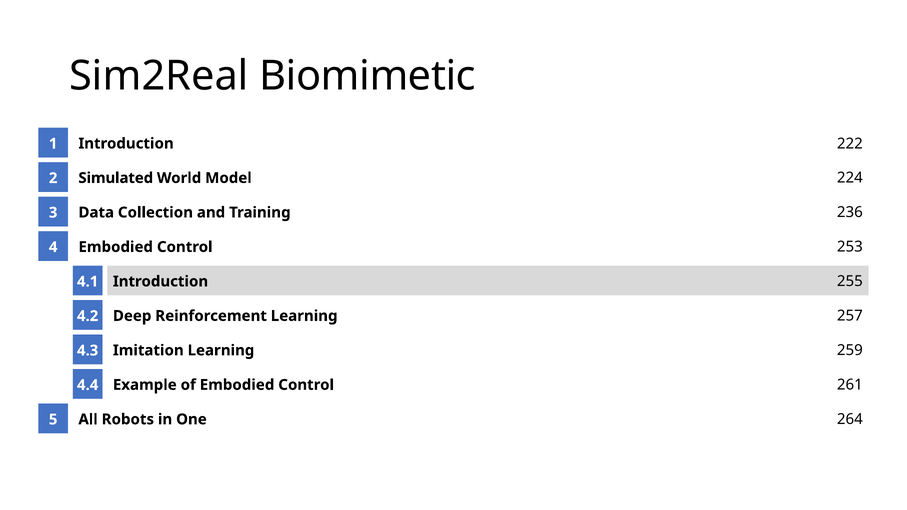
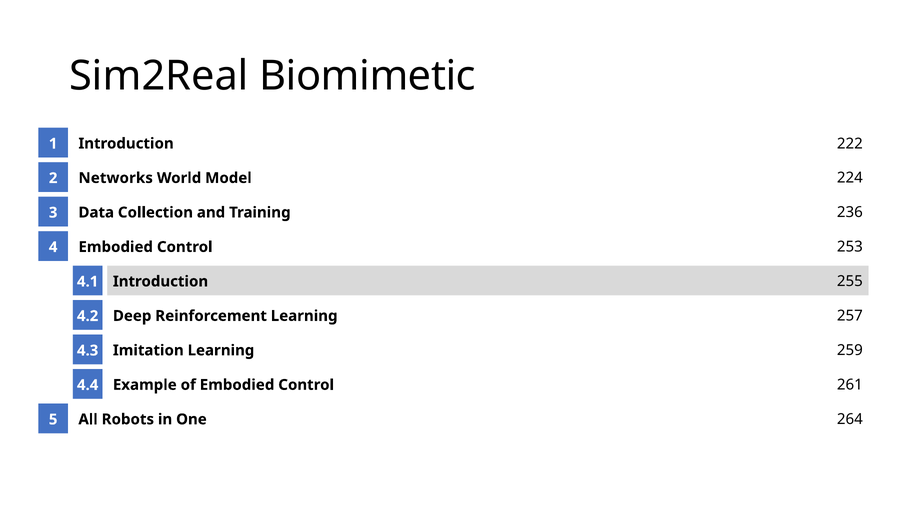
Simulated: Simulated -> Networks (116, 178)
